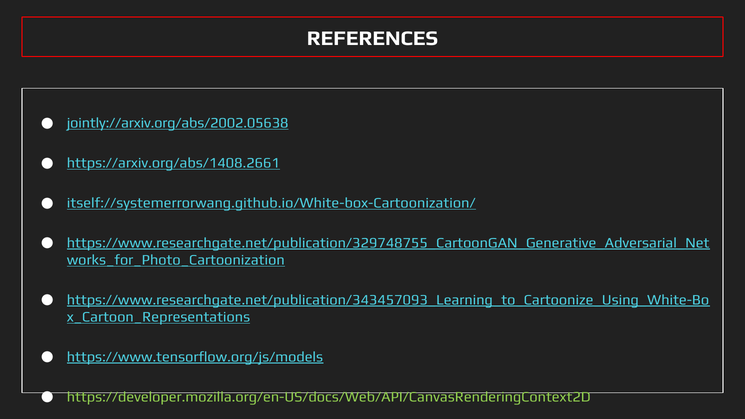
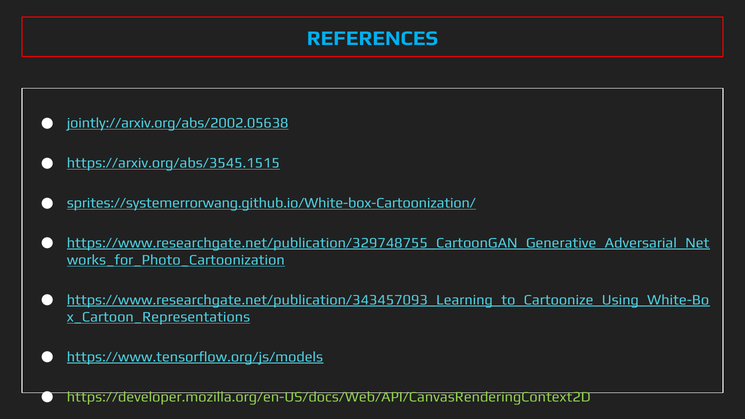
REFERENCES colour: white -> light blue (372, 38)
https://arxiv.org/abs/1408.2661: https://arxiv.org/abs/1408.2661 -> https://arxiv.org/abs/3545.1515 (173, 163)
itself://systemerrorwang.github.io/White-box-Cartoonization/: itself://systemerrorwang.github.io/White-box-Cartoonization/ -> sprites://systemerrorwang.github.io/White-box-Cartoonization/ (271, 203)
